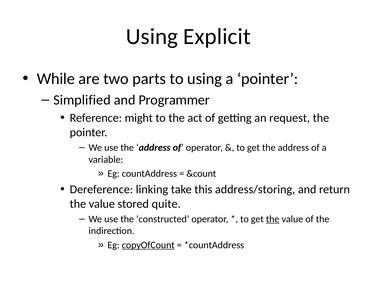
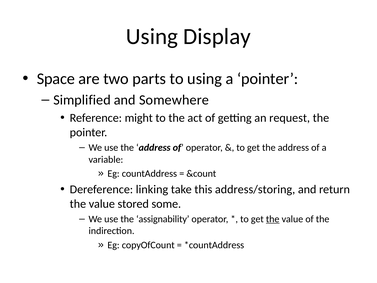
Explicit: Explicit -> Display (217, 36)
While: While -> Space (56, 79)
Programmer: Programmer -> Somewhere (174, 100)
quite: quite -> some (166, 204)
constructed: constructed -> assignability (163, 219)
copyOfCount underline: present -> none (148, 245)
